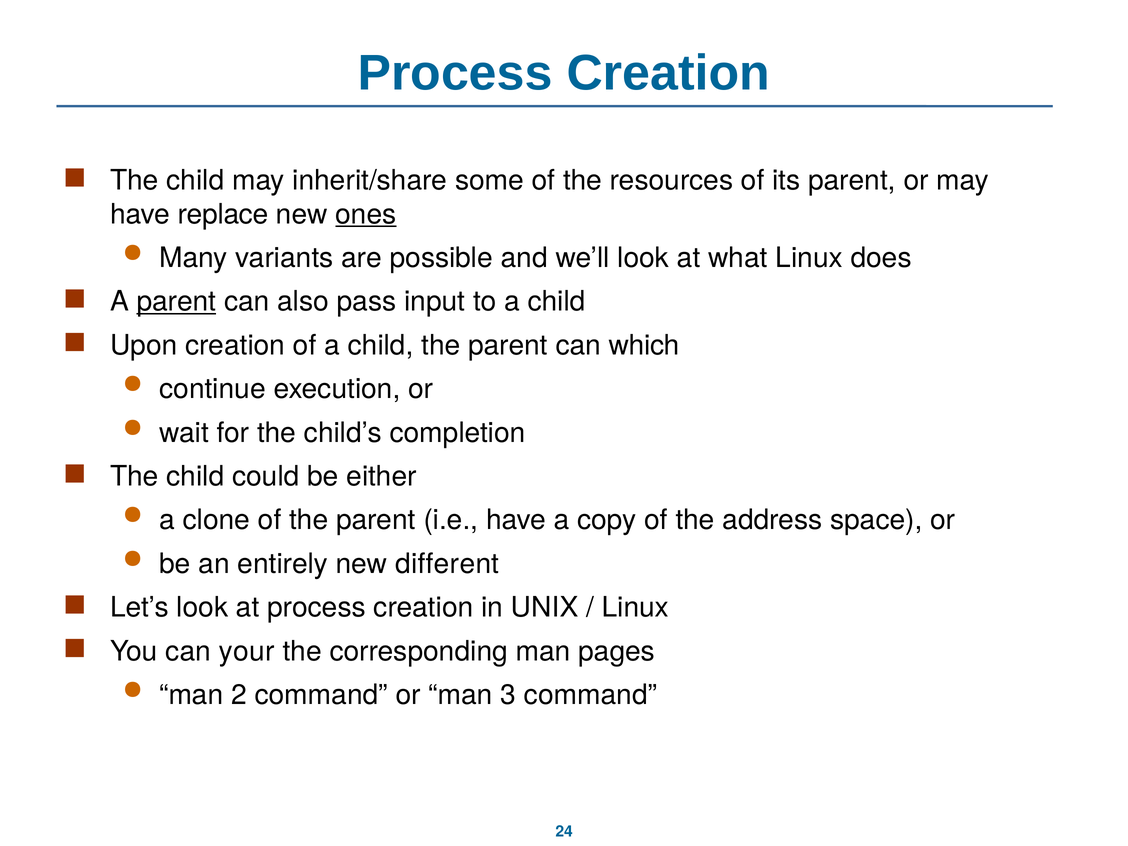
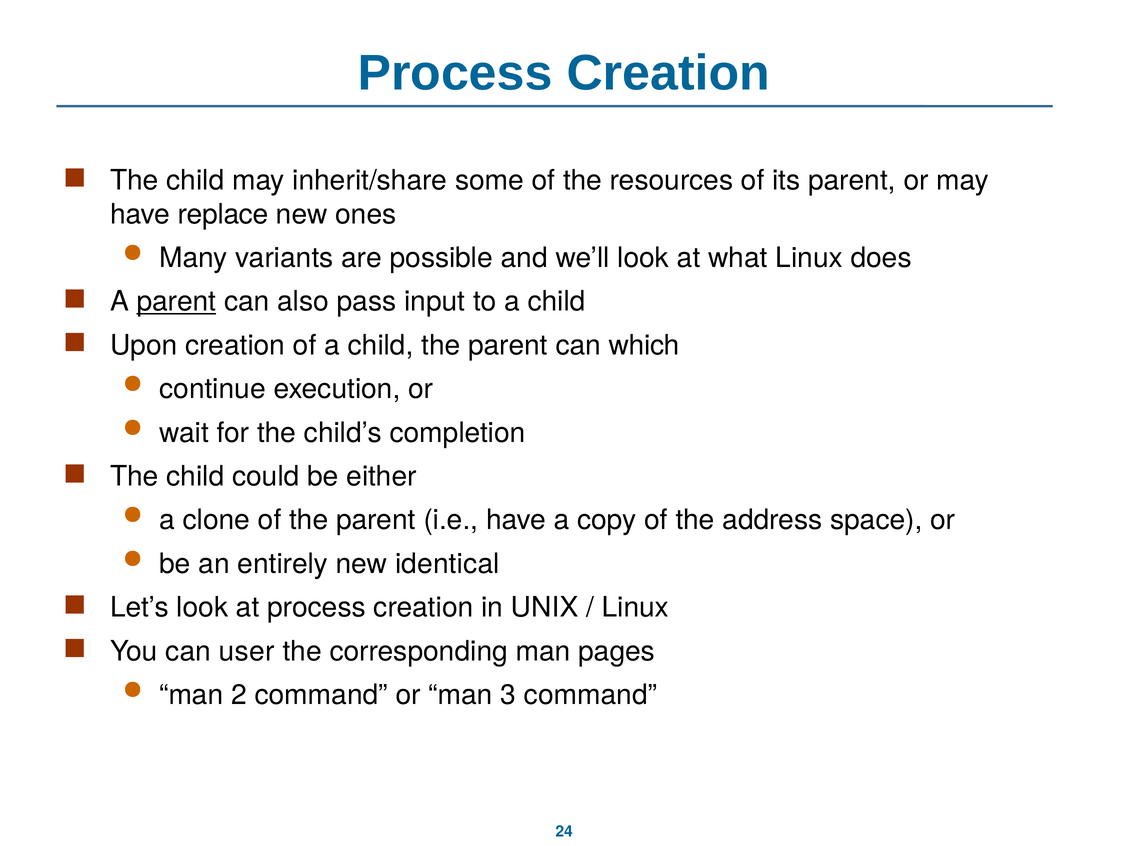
ones underline: present -> none (366, 214)
different: different -> identical (447, 564)
your: your -> user (247, 651)
